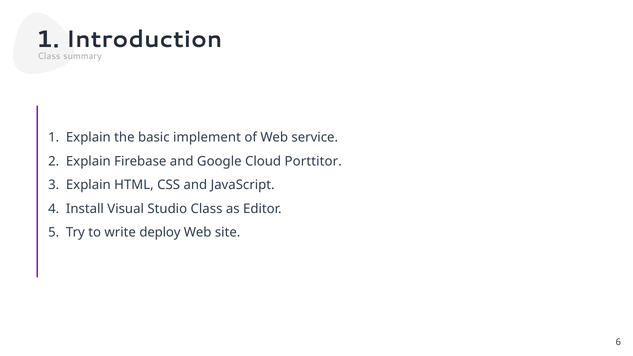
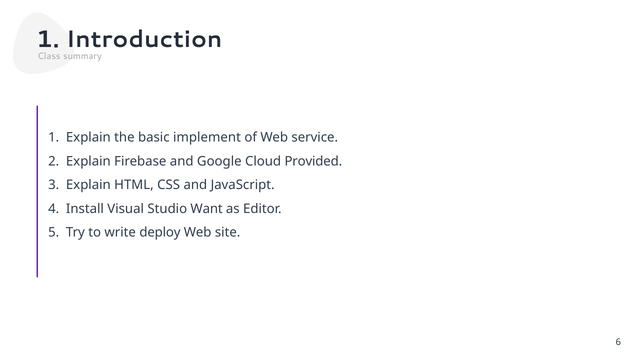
Porttitor: Porttitor -> Provided (313, 161)
Studio Class: Class -> Want (207, 209)
